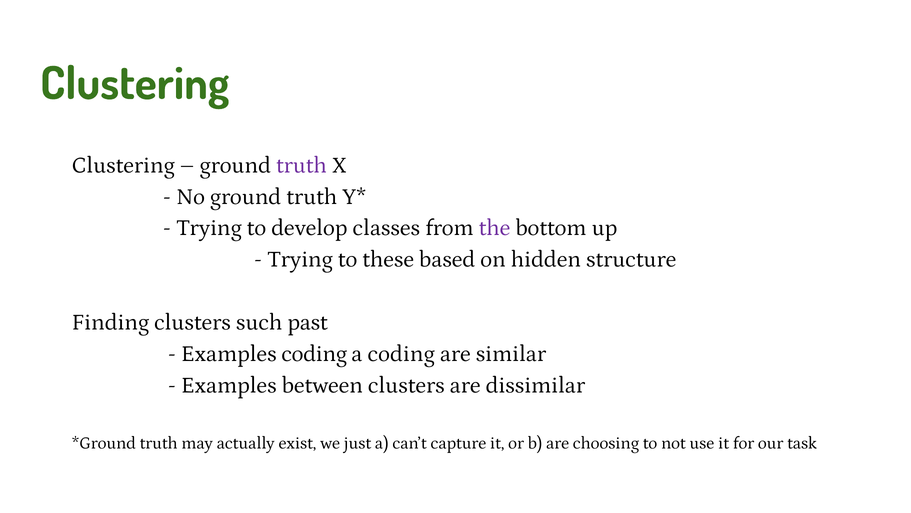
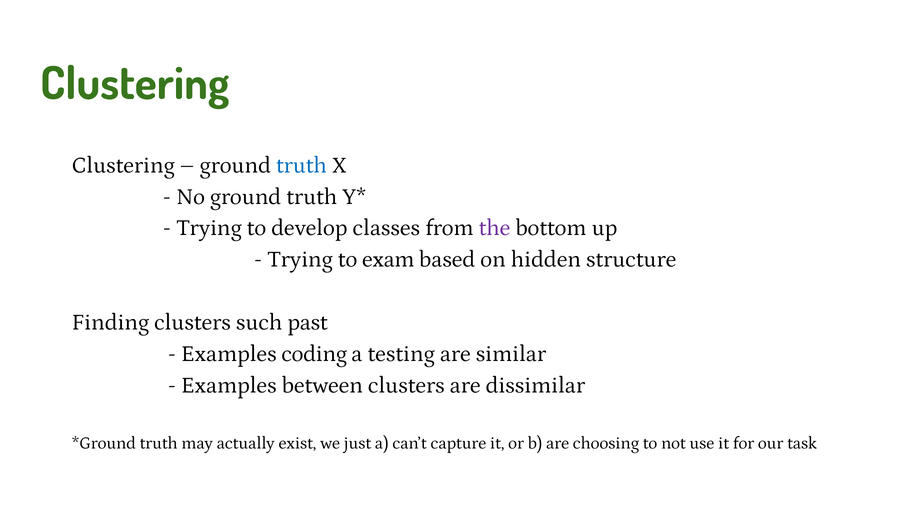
truth colour: purple -> blue (301, 165)
these: these -> exam (388, 259)
a coding: coding -> testing (401, 353)
